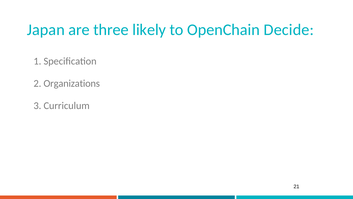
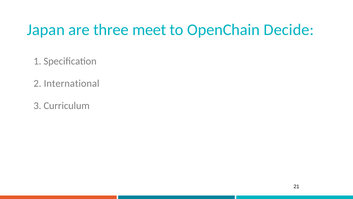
likely: likely -> meet (149, 30)
Organizations: Organizations -> International (72, 83)
